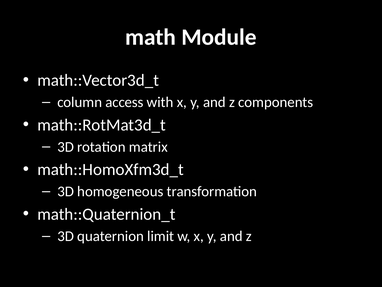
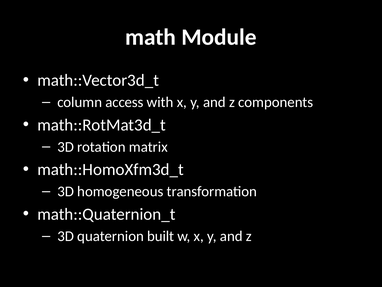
limit: limit -> built (161, 236)
